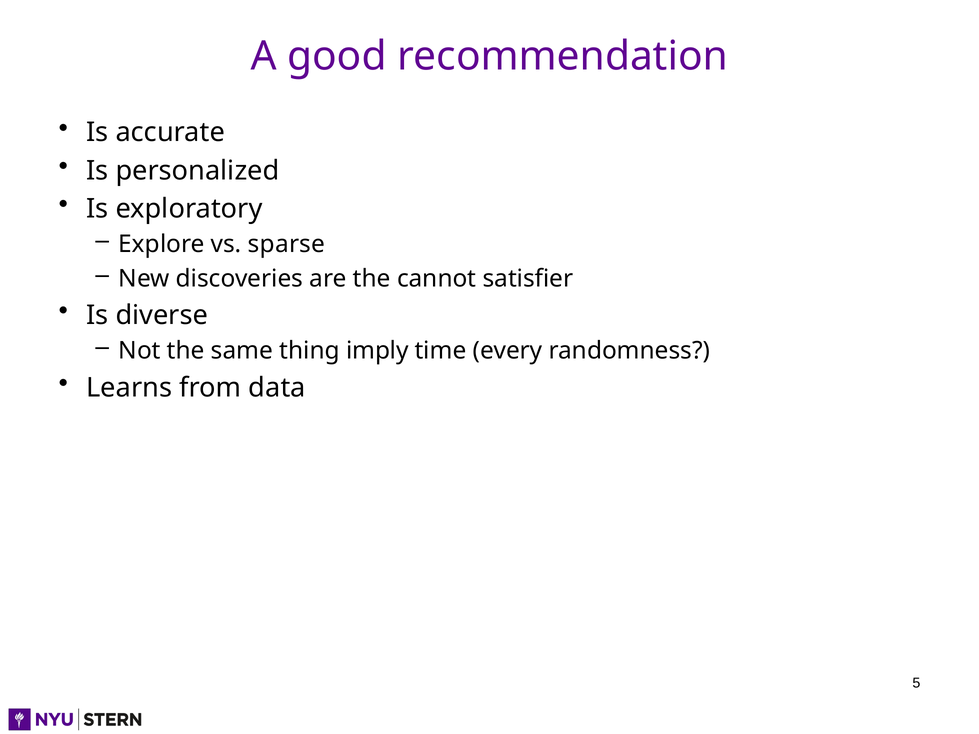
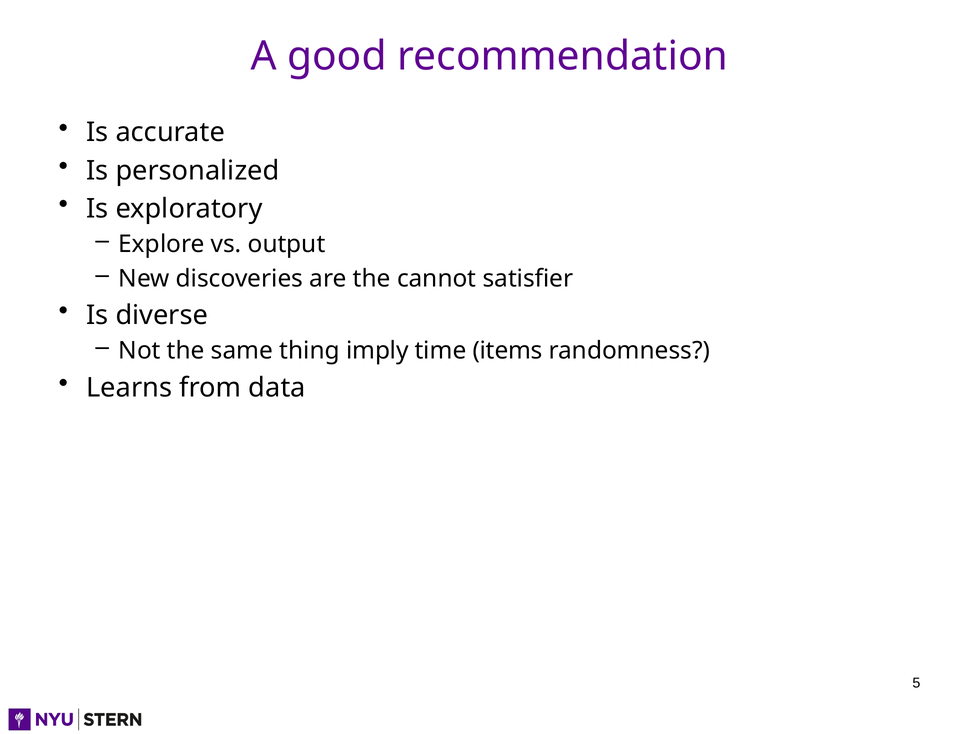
sparse: sparse -> output (287, 244)
every: every -> items (508, 351)
